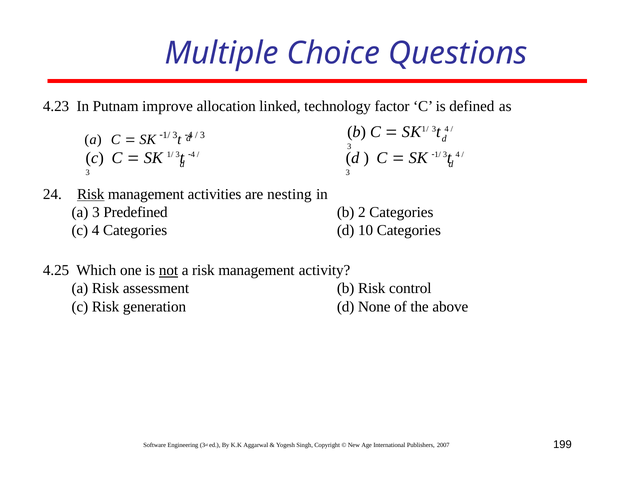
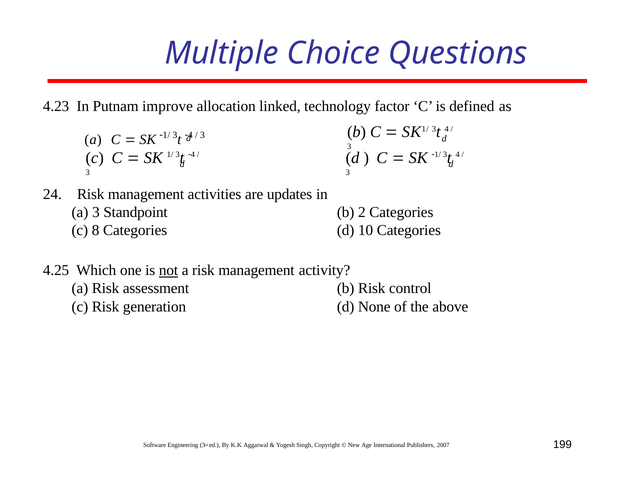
Risk underline: present -> none (91, 195)
nesting: nesting -> updates (290, 195)
Predefined: Predefined -> Standpoint (136, 213)
c 4: 4 -> 8 (96, 231)
